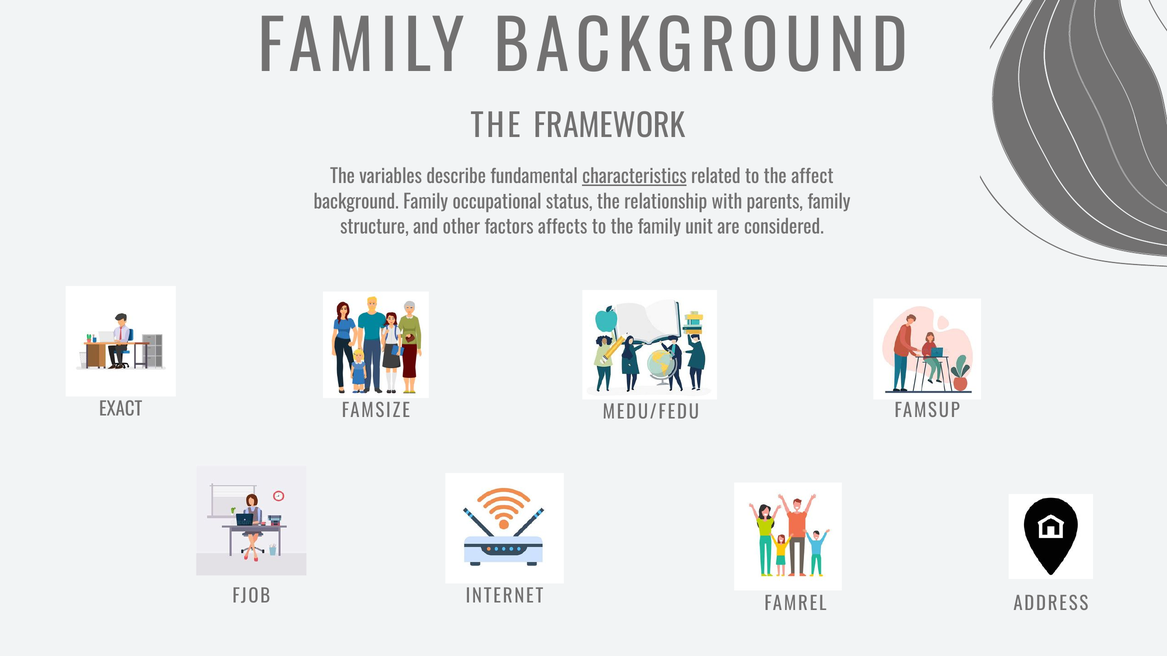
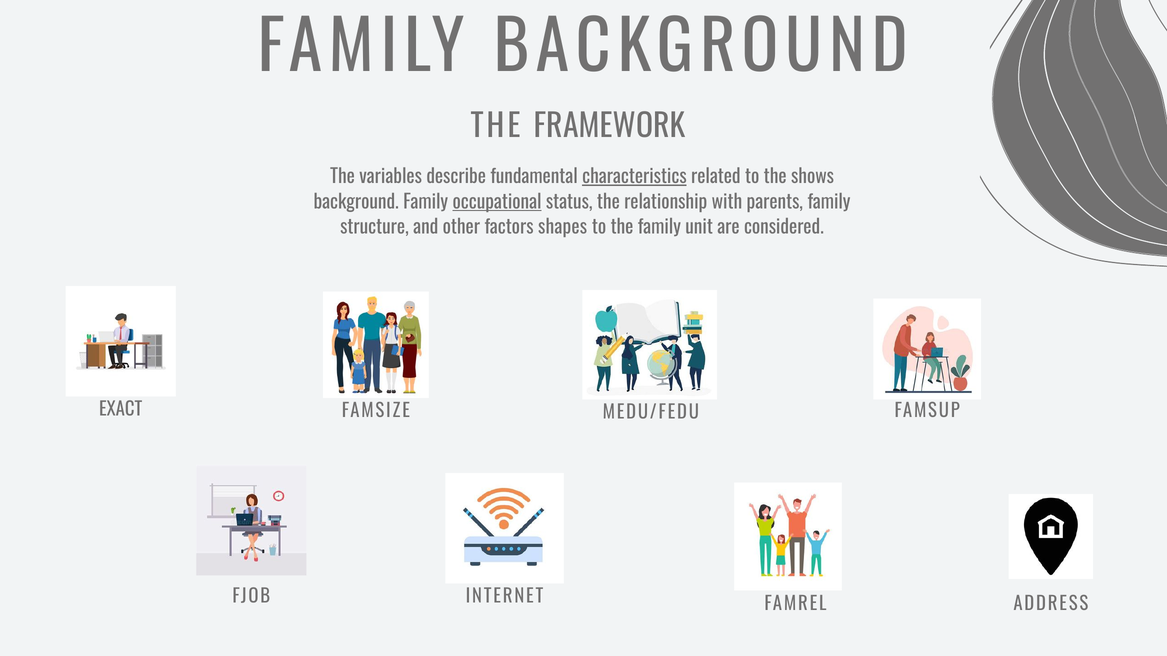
affect: affect -> shows (813, 177)
occupational underline: none -> present (497, 202)
affects: affects -> shapes (563, 228)
